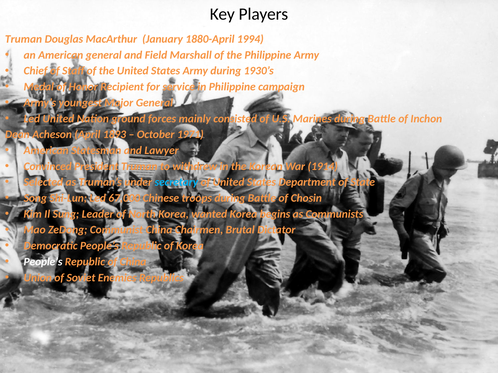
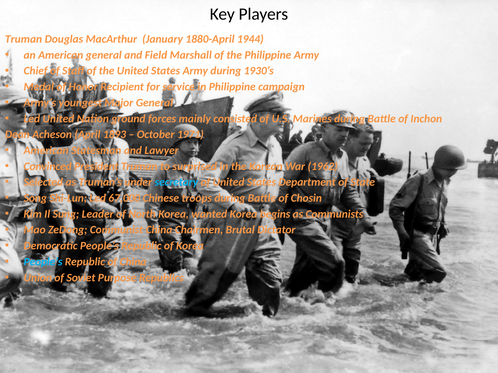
1994: 1994 -> 1944 (250, 39)
withdrew: withdrew -> surprised (195, 167)
1914: 1914 -> 1962 (323, 167)
People’s colour: white -> light blue (43, 262)
Enemies: Enemies -> Purpose (117, 278)
